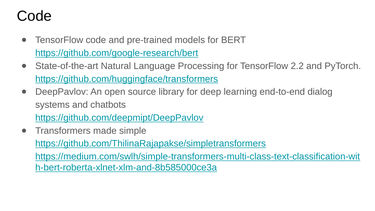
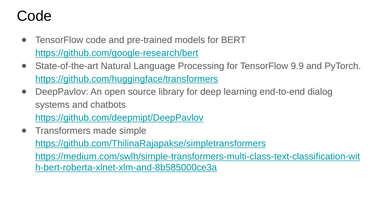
2.2: 2.2 -> 9.9 (297, 66)
